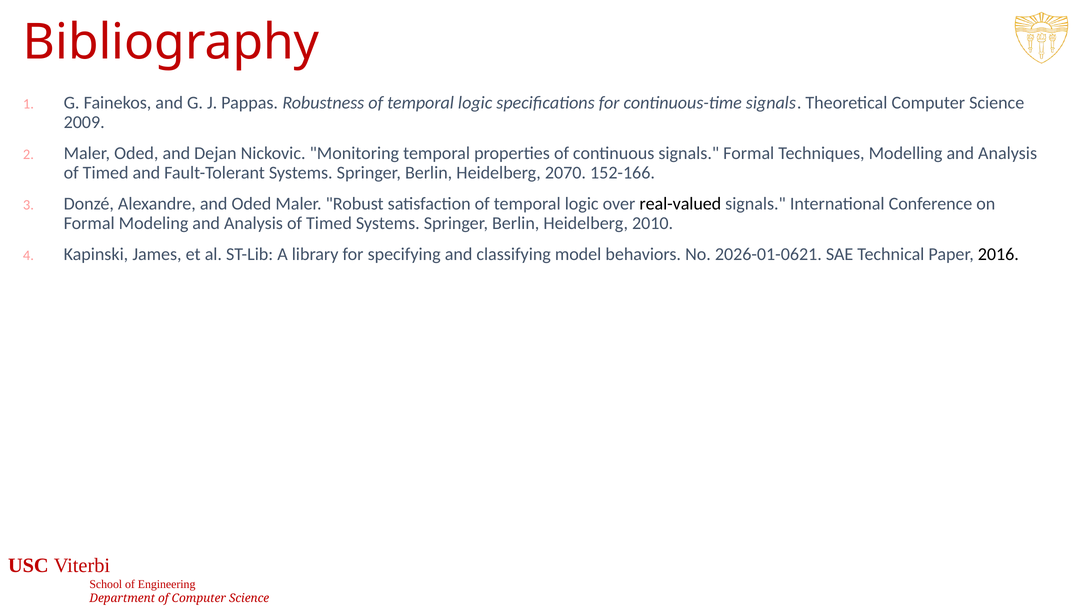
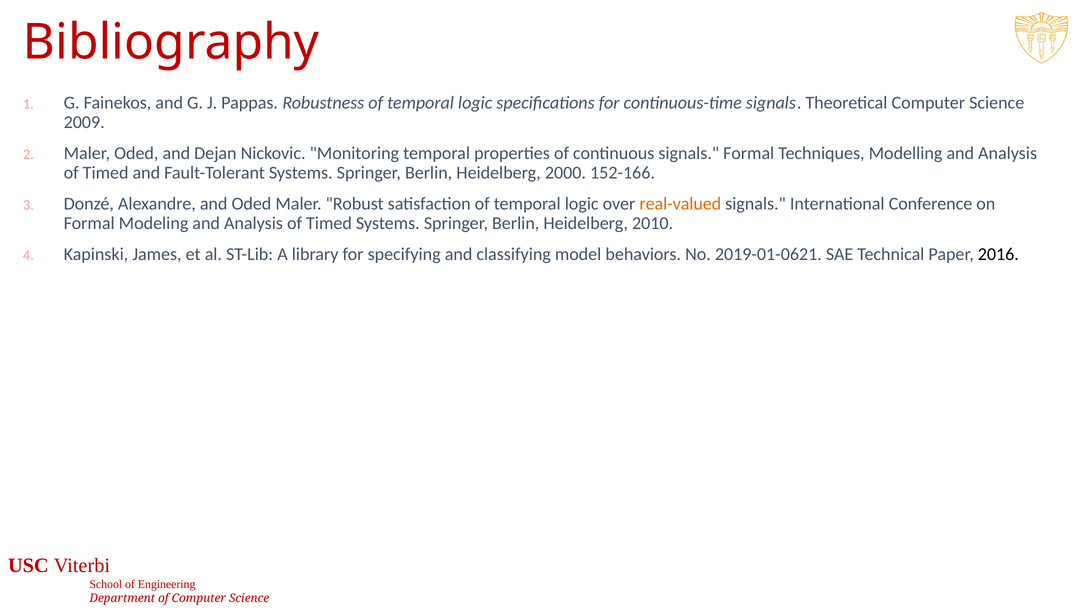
2070: 2070 -> 2000 (566, 173)
real-valued colour: black -> orange (680, 204)
2026-01-0621: 2026-01-0621 -> 2019-01-0621 (768, 254)
